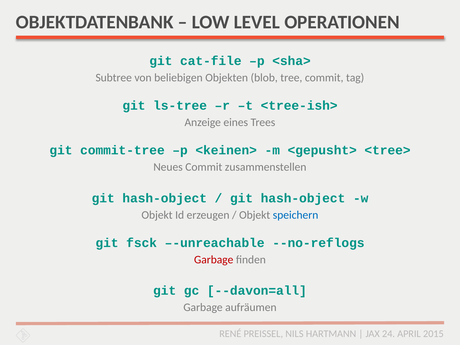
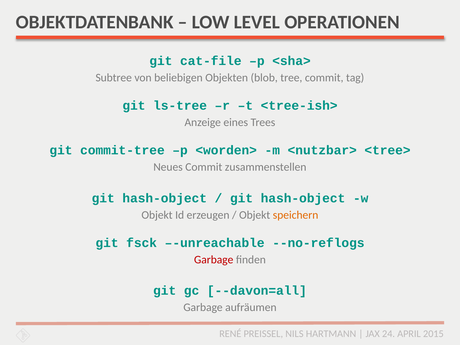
<keinen>: <keinen> -> <worden> (226, 150)
<gepusht>: <gepusht> -> <nutzbar> (322, 150)
speichern colour: blue -> orange (296, 215)
